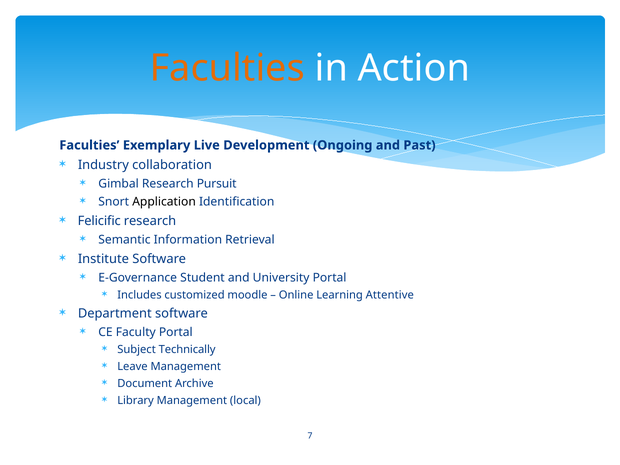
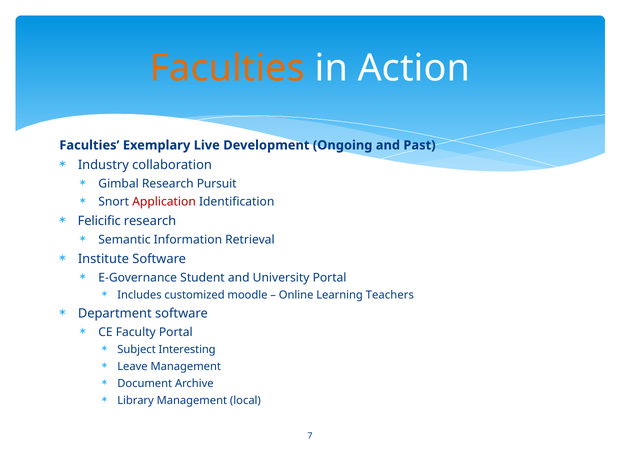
Application colour: black -> red (164, 202)
Attentive: Attentive -> Teachers (390, 295)
Technically: Technically -> Interesting (187, 350)
